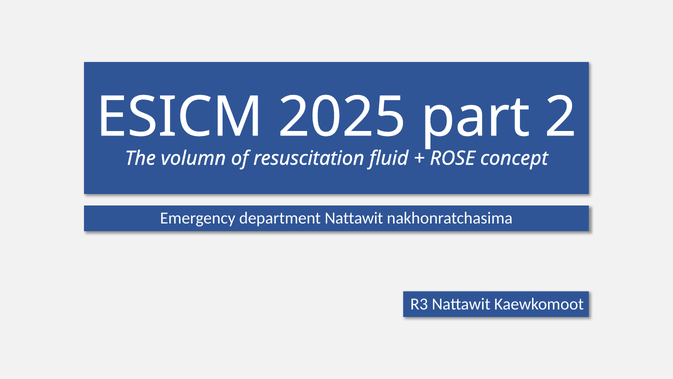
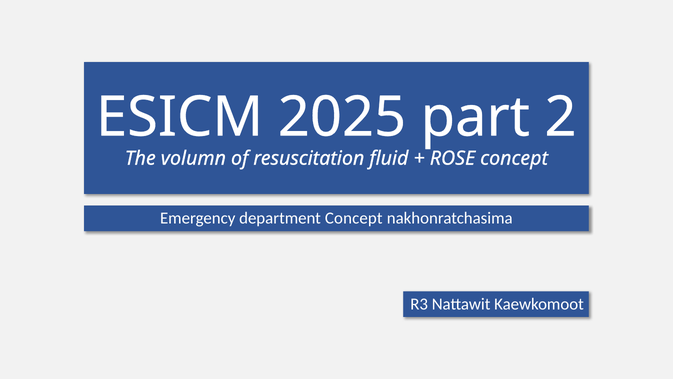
department Nattawit: Nattawit -> Concept (354, 218)
